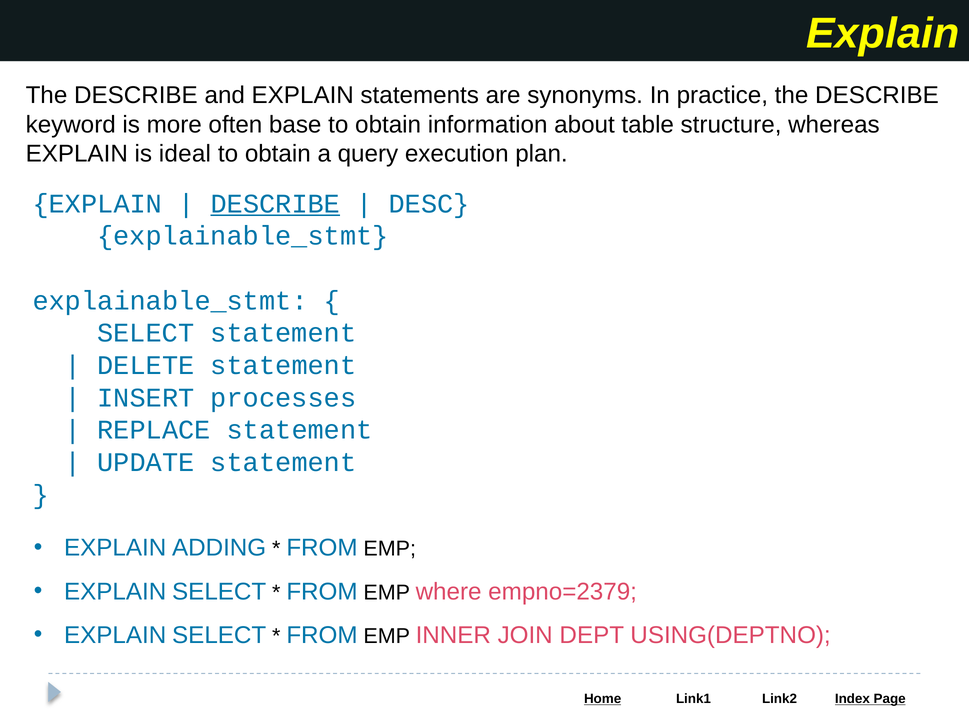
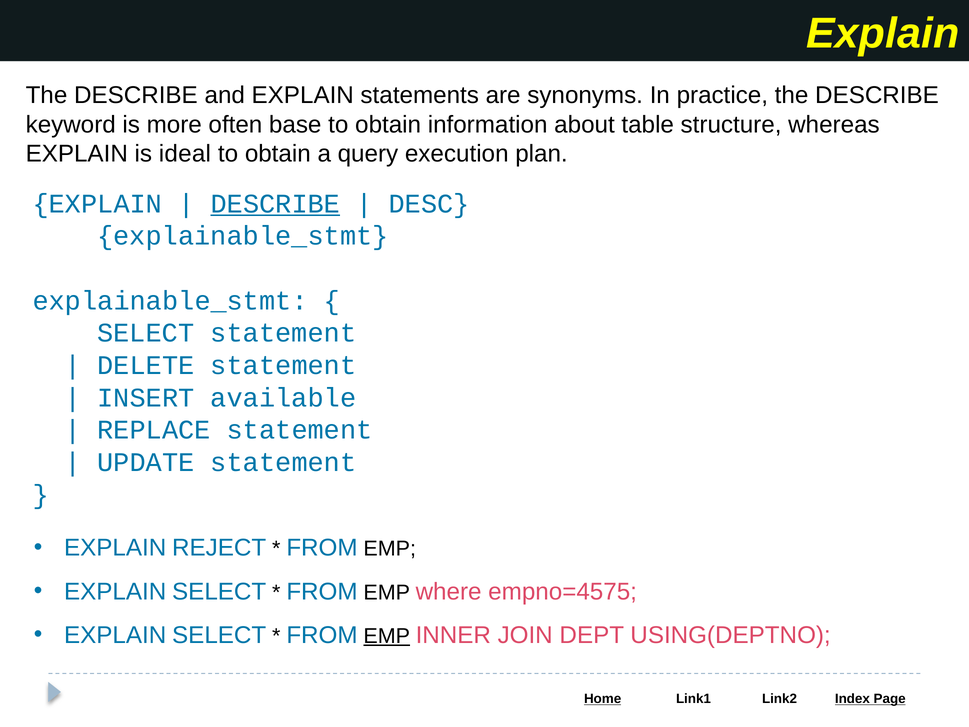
processes: processes -> available (283, 398)
ADDING: ADDING -> REJECT (219, 548)
empno=2379: empno=2379 -> empno=4575 (563, 591)
EMP underline: none -> present (387, 636)
